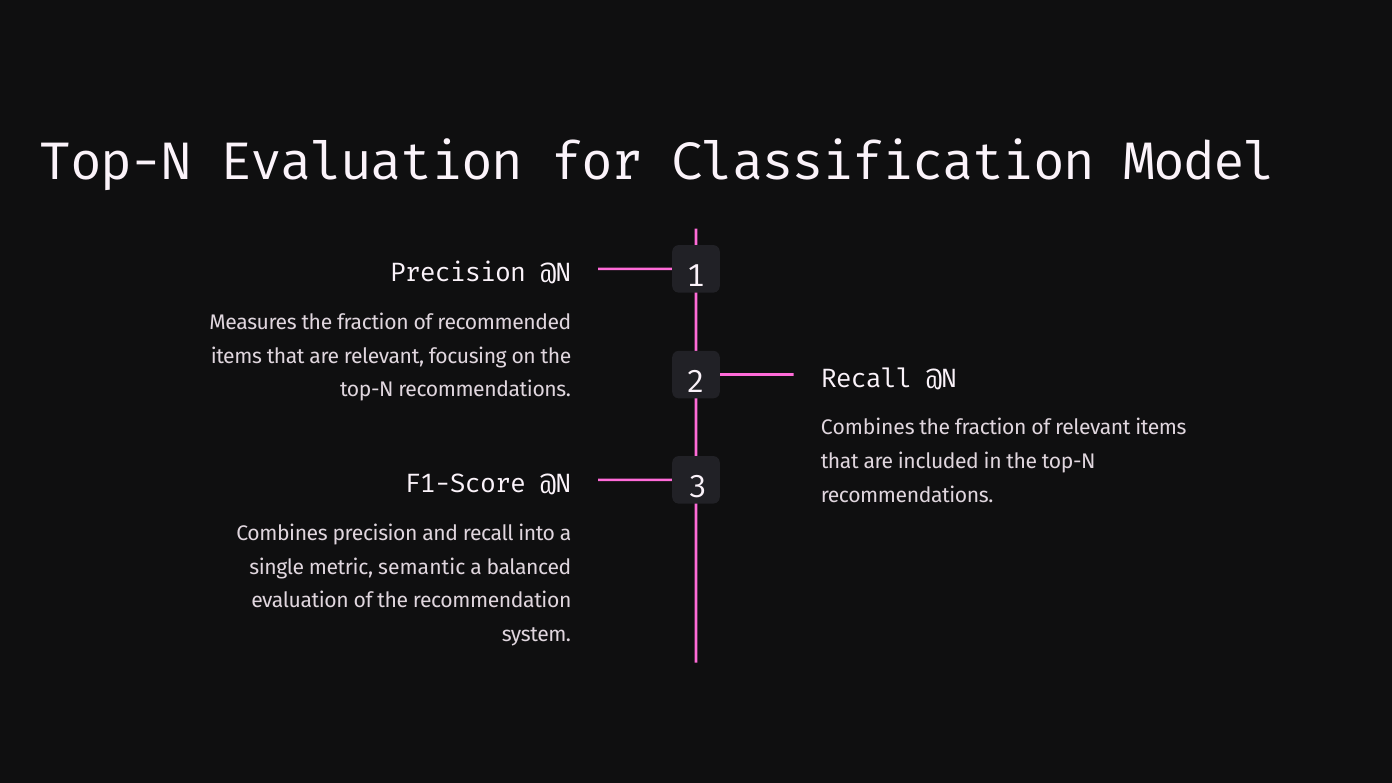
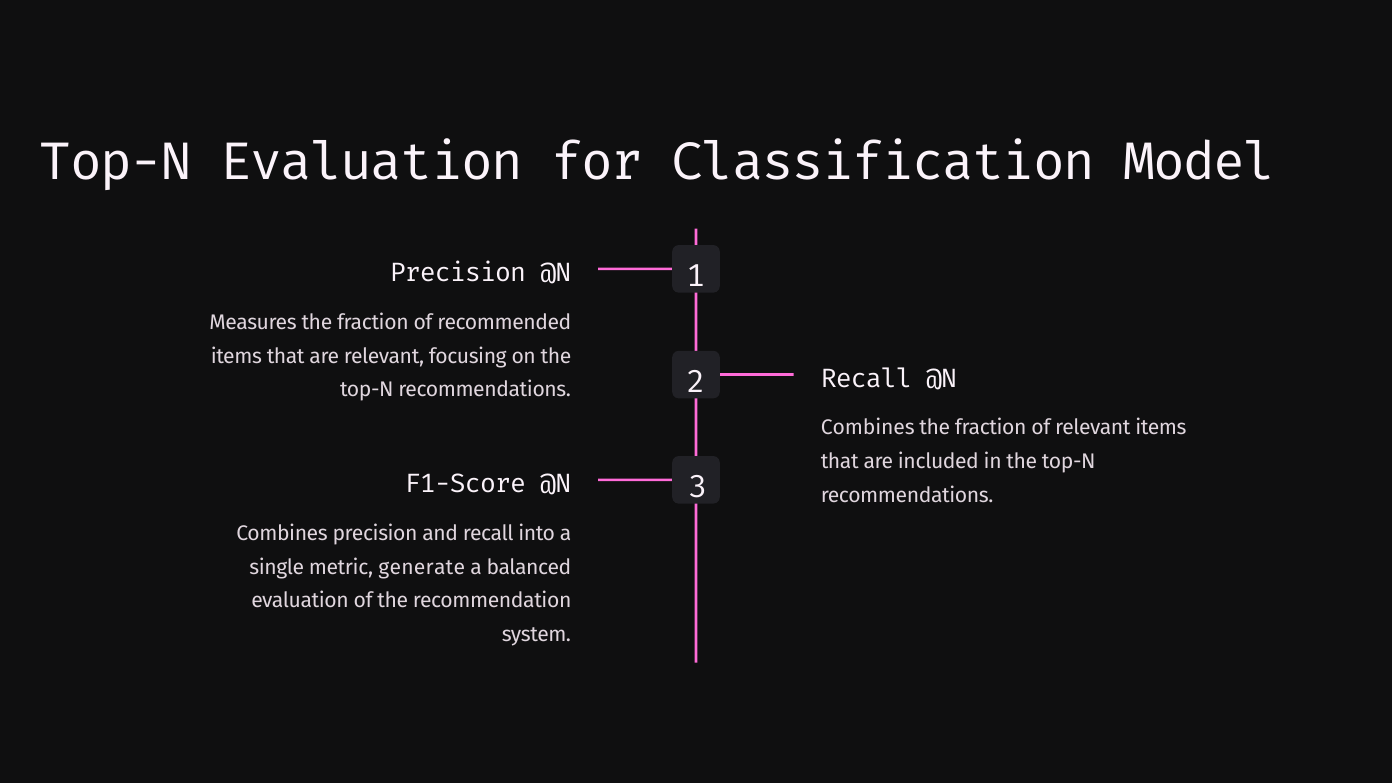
semantic: semantic -> generate (422, 567)
